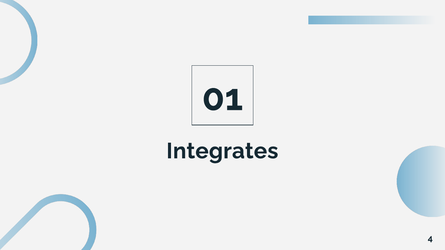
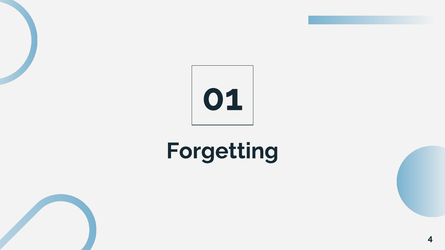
Integrates: Integrates -> Forgetting (222, 151)
